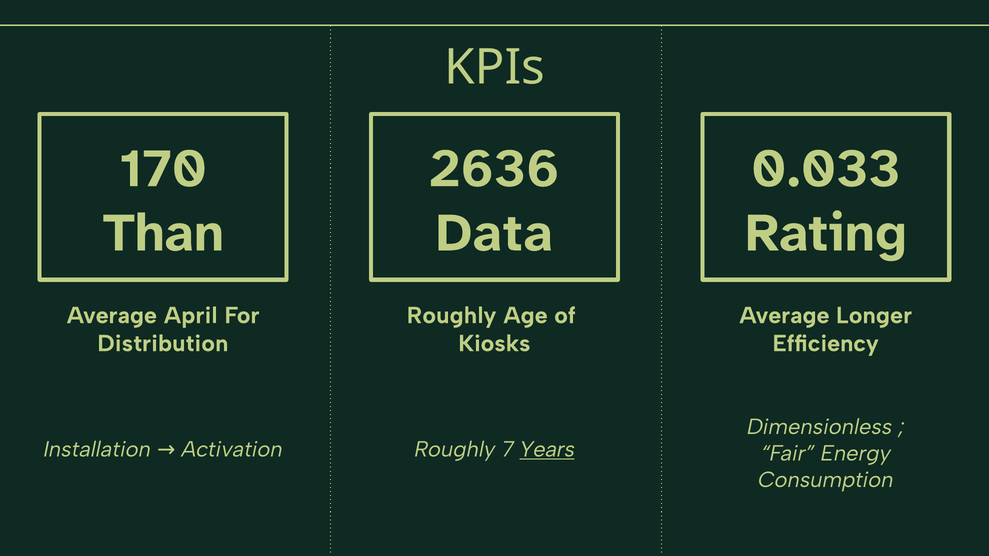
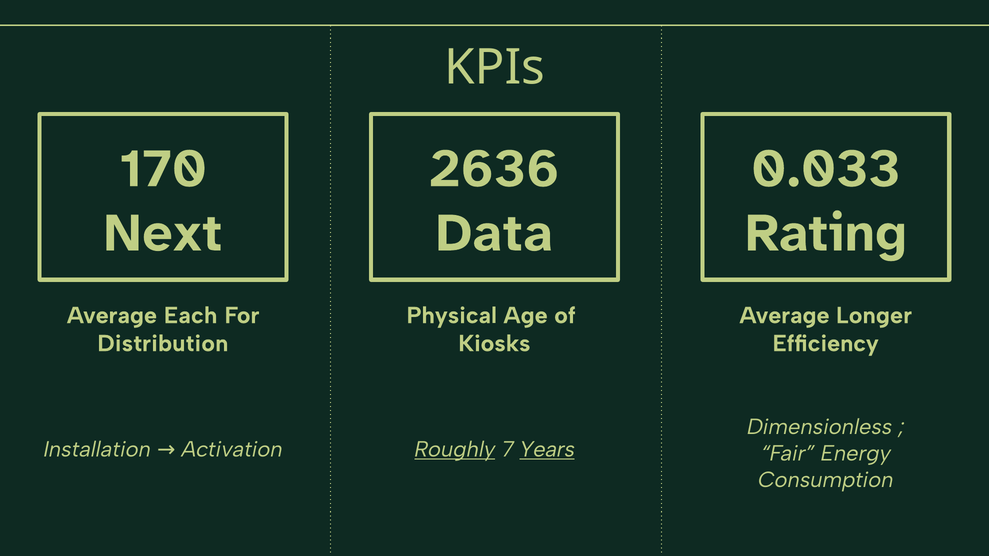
Than: Than -> Next (163, 233)
April: April -> Each (191, 316)
Roughly: Roughly -> Physical (452, 316)
Roughly underline: none -> present (455, 450)
